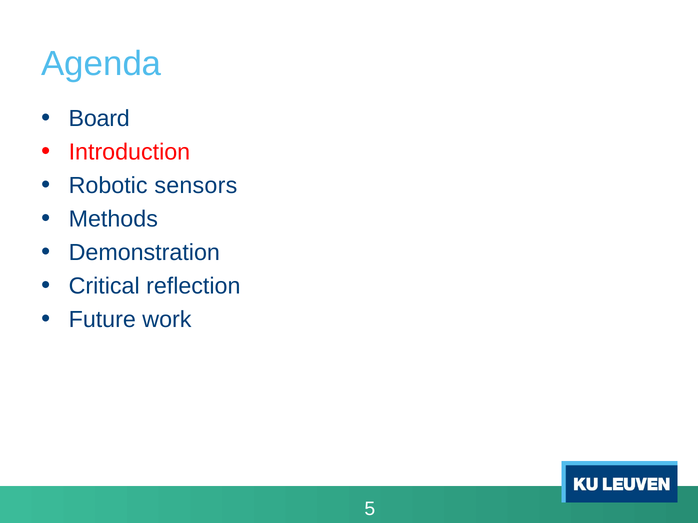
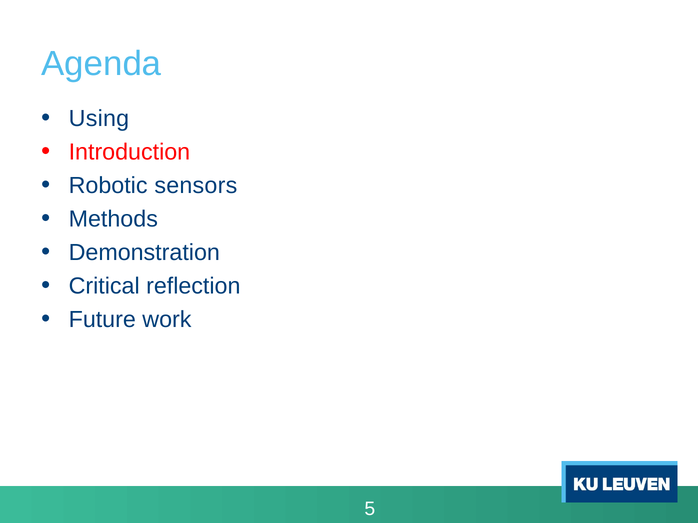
Board: Board -> Using (99, 119)
